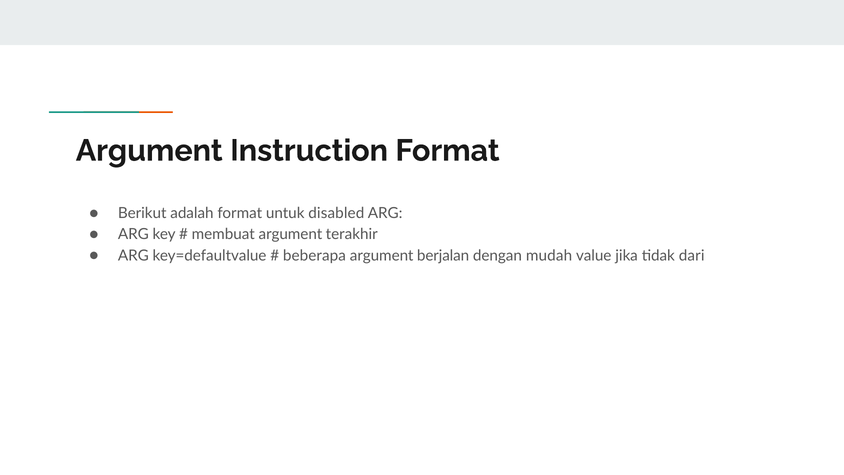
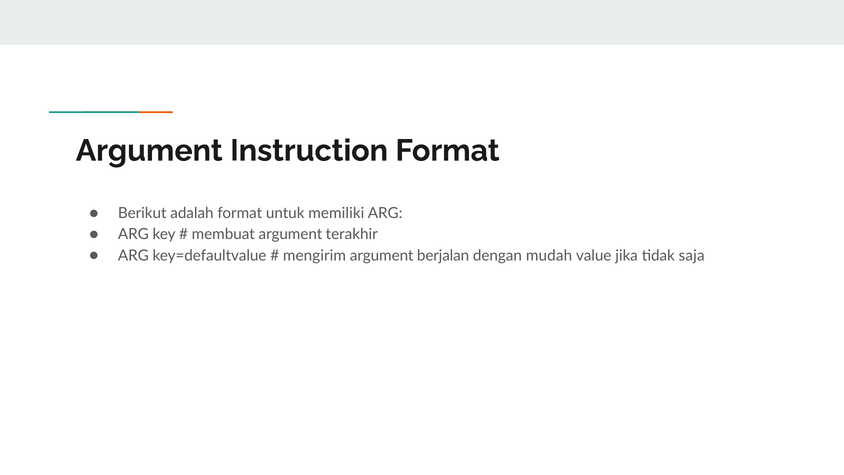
disabled: disabled -> memiliki (336, 213)
beberapa: beberapa -> mengirim (314, 255)
dari: dari -> saja (692, 255)
